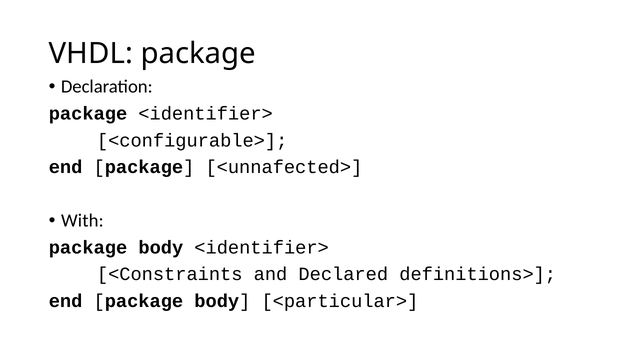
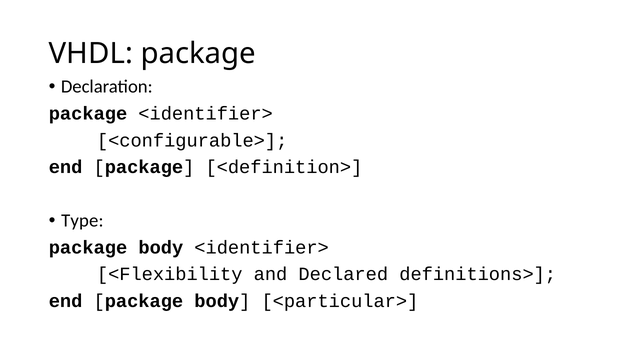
<unnafected>: <unnafected> -> <definition> (284, 167)
With: With -> Type (82, 221)
<Constraints: <Constraints -> <Flexibility (170, 275)
